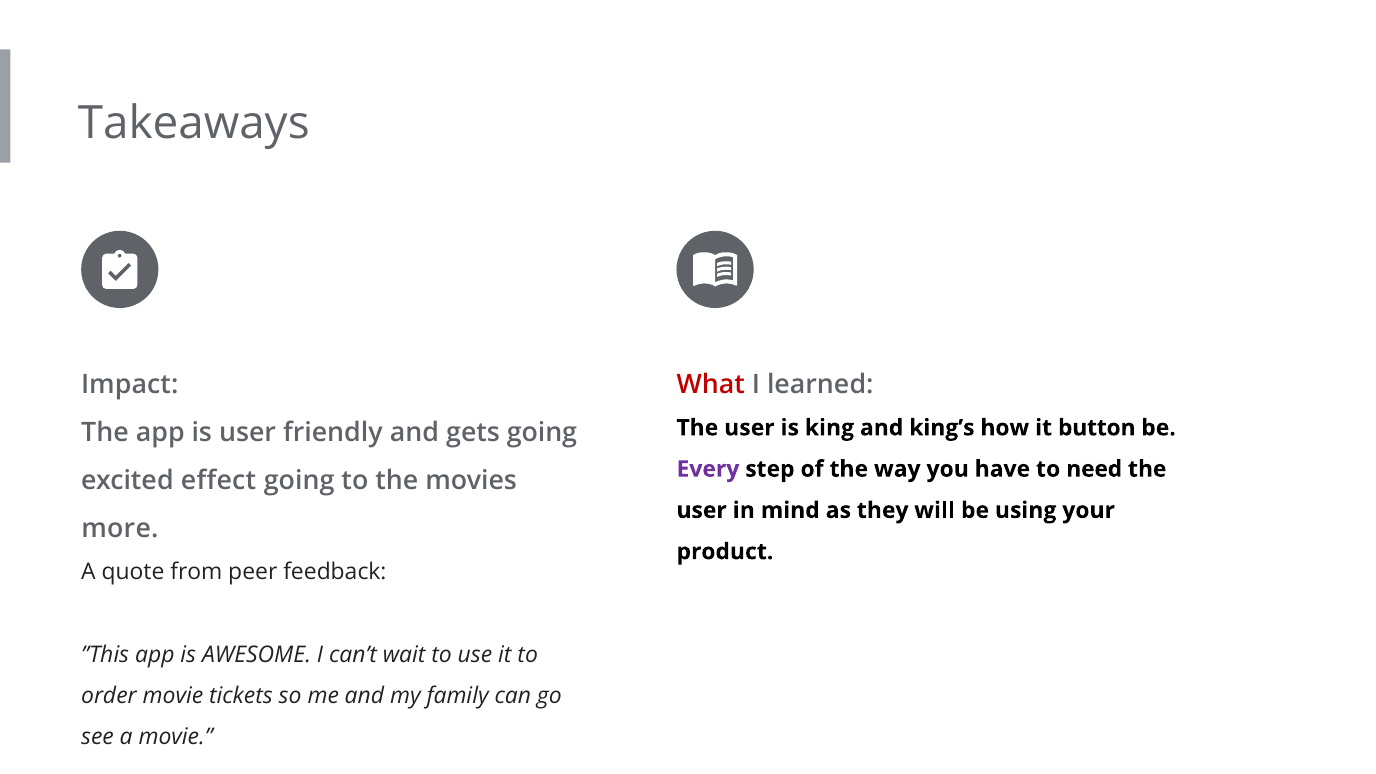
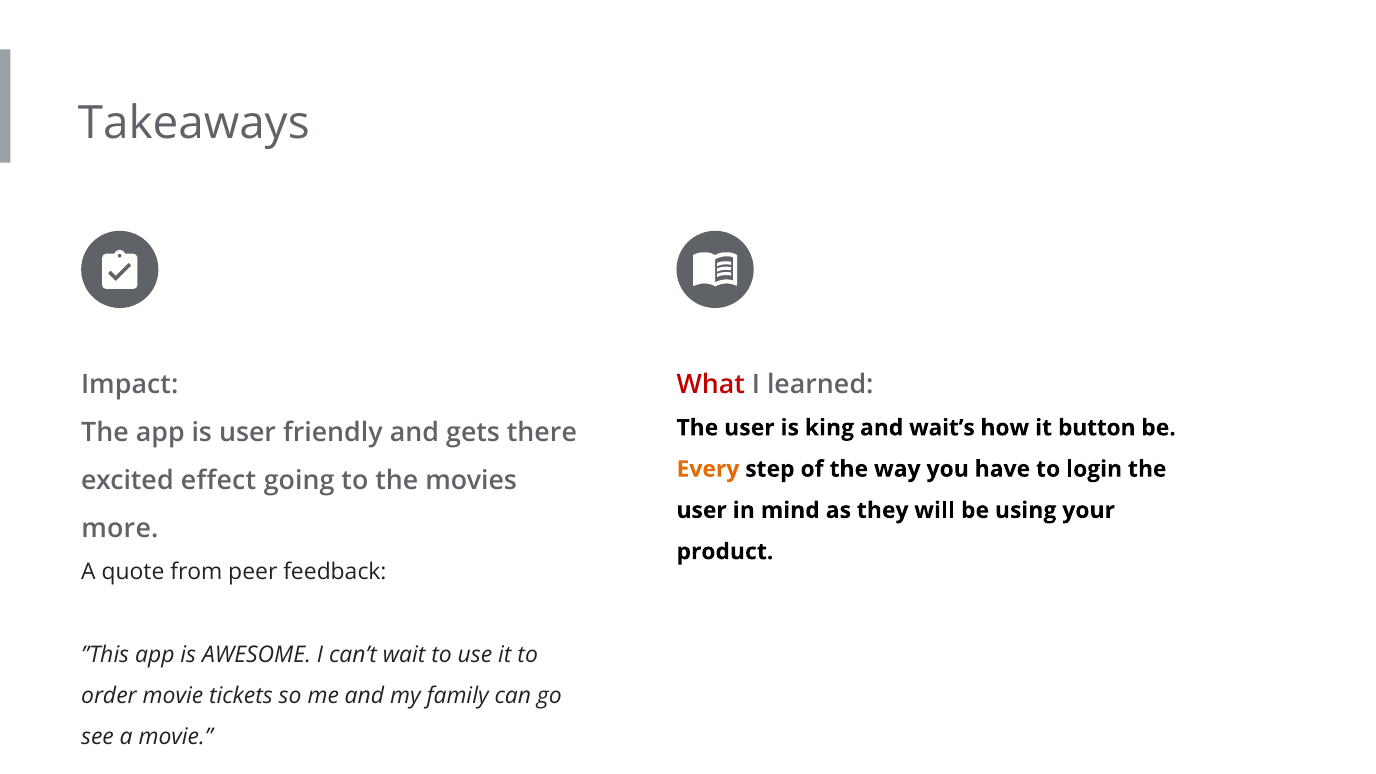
king’s: king’s -> wait’s (942, 428)
gets going: going -> there (542, 433)
Every colour: purple -> orange (708, 469)
need: need -> login (1094, 469)
